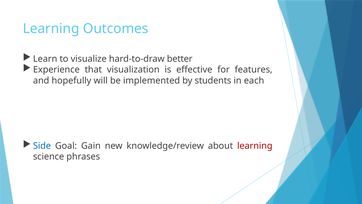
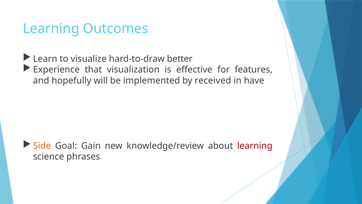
students: students -> received (213, 80)
each: each -> have (254, 80)
Side colour: blue -> orange (42, 146)
